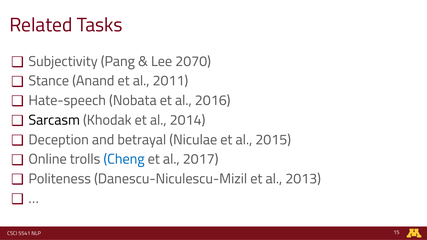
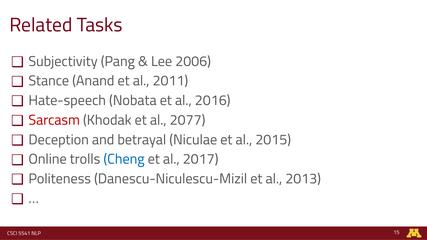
2070: 2070 -> 2006 (193, 61)
Sarcasm colour: black -> red (54, 120)
2014: 2014 -> 2077 (188, 120)
